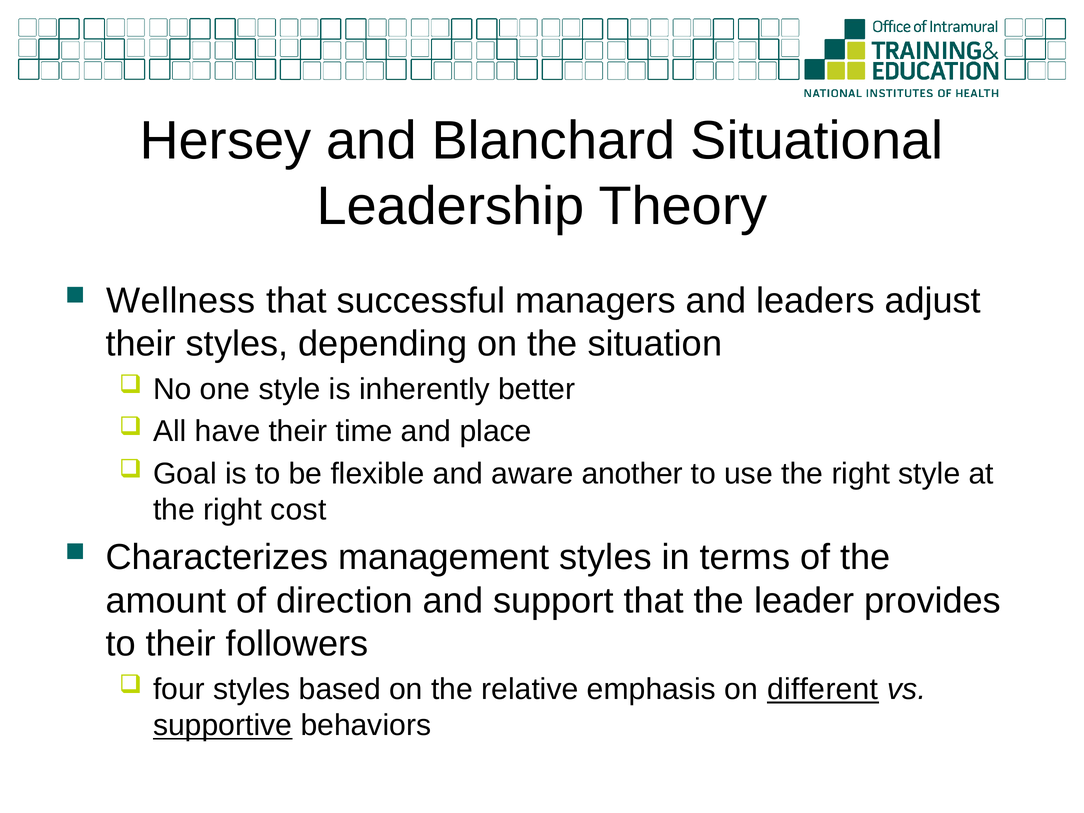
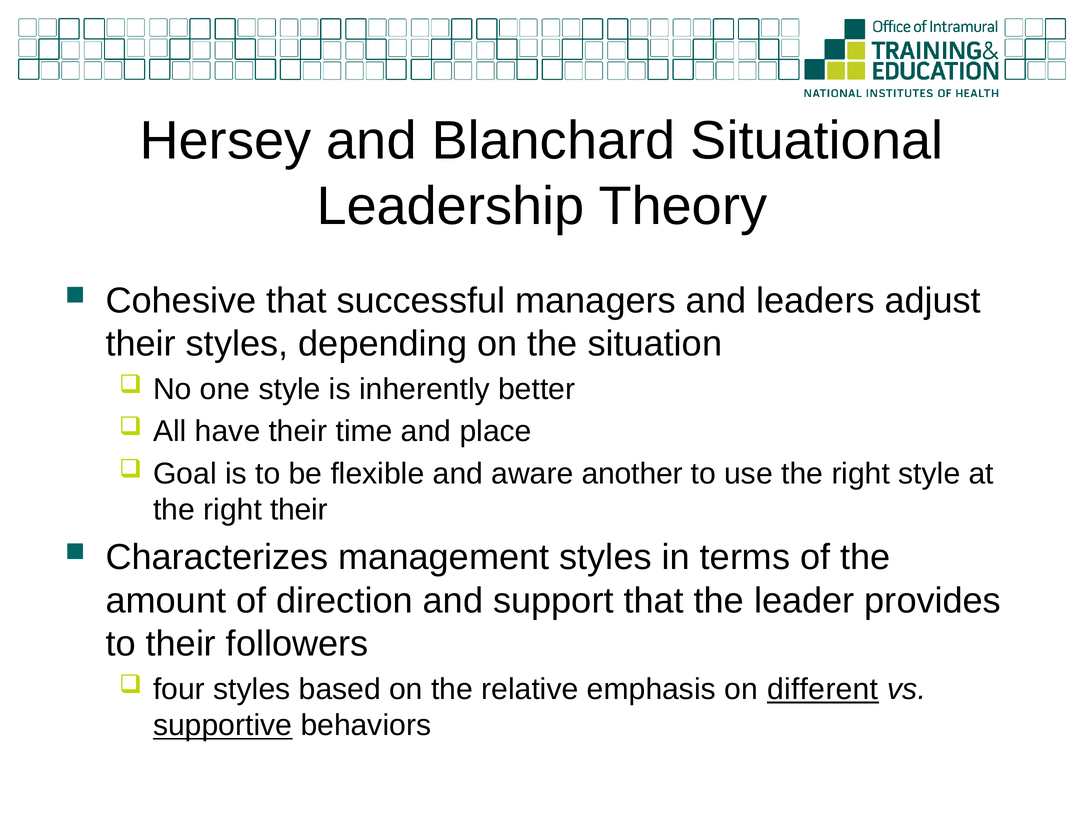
Wellness: Wellness -> Cohesive (181, 301)
right cost: cost -> their (299, 510)
